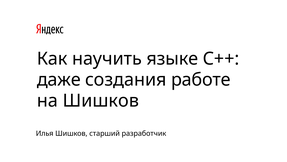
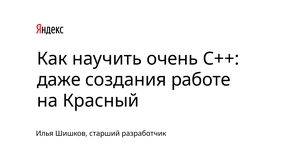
языке: языке -> очень (172, 59)
на Шишков: Шишков -> Красный (101, 100)
